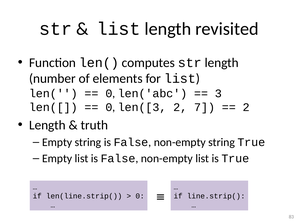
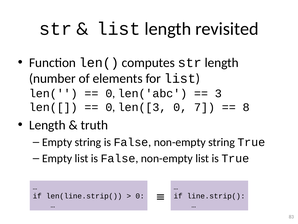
len([3 2: 2 -> 0 (180, 107)
2: 2 -> 8 (246, 107)
